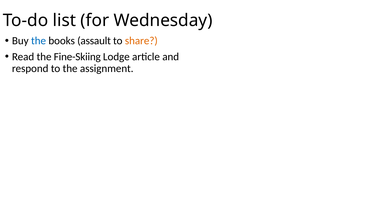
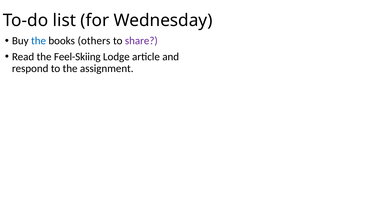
assault: assault -> others (94, 41)
share colour: orange -> purple (141, 41)
Fine-Skiing: Fine-Skiing -> Feel-Skiing (77, 56)
